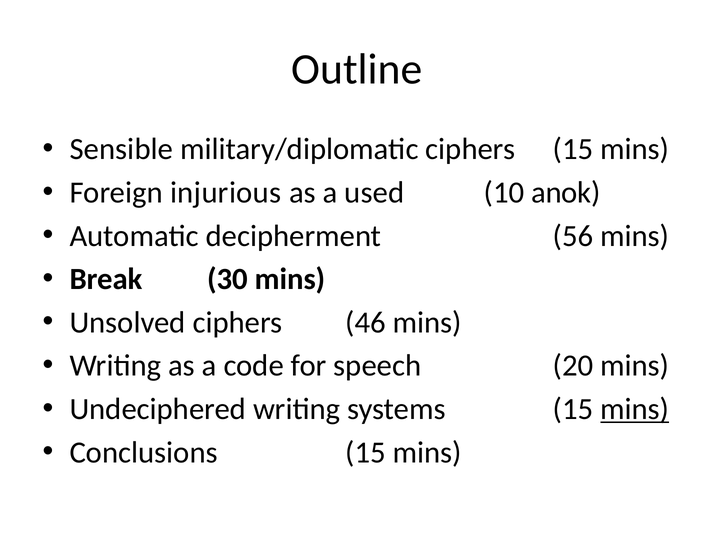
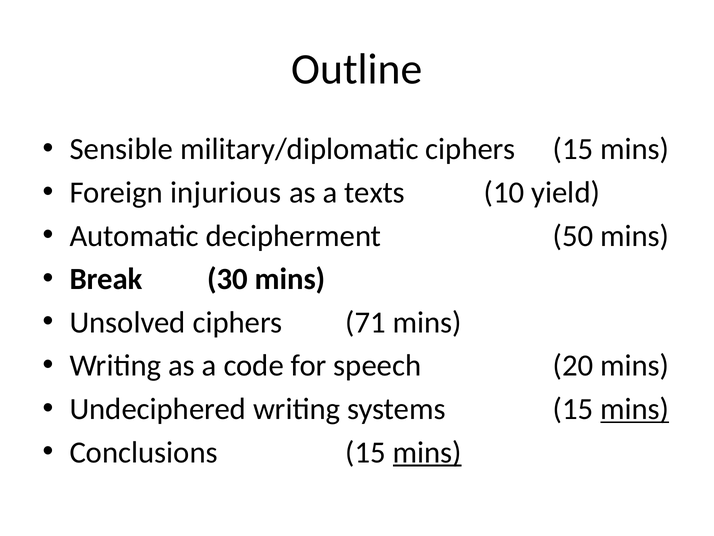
used: used -> texts (375, 192)
anok: anok -> yield (566, 192)
56: 56 -> 50 (573, 236)
46: 46 -> 71 (366, 322)
mins underline: none -> present (427, 452)
